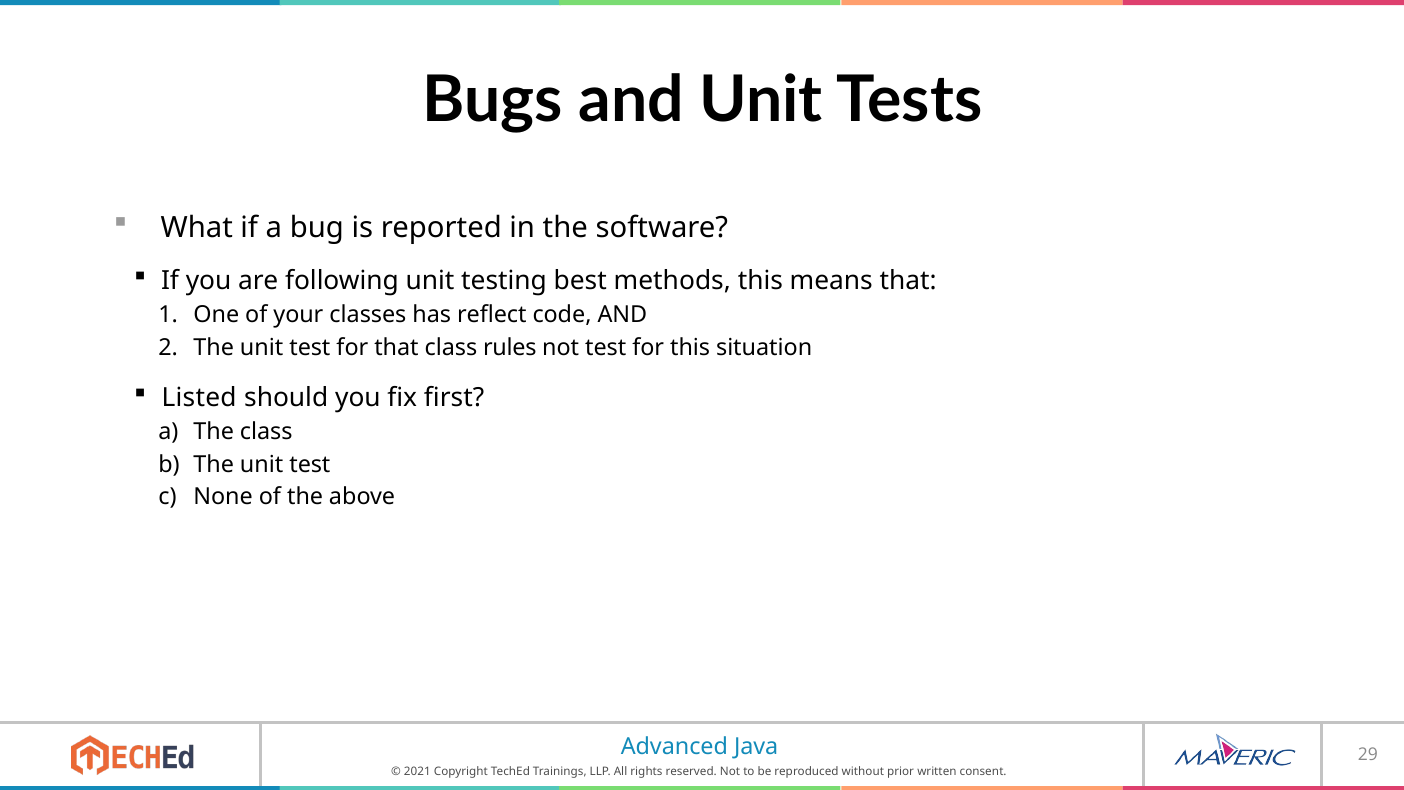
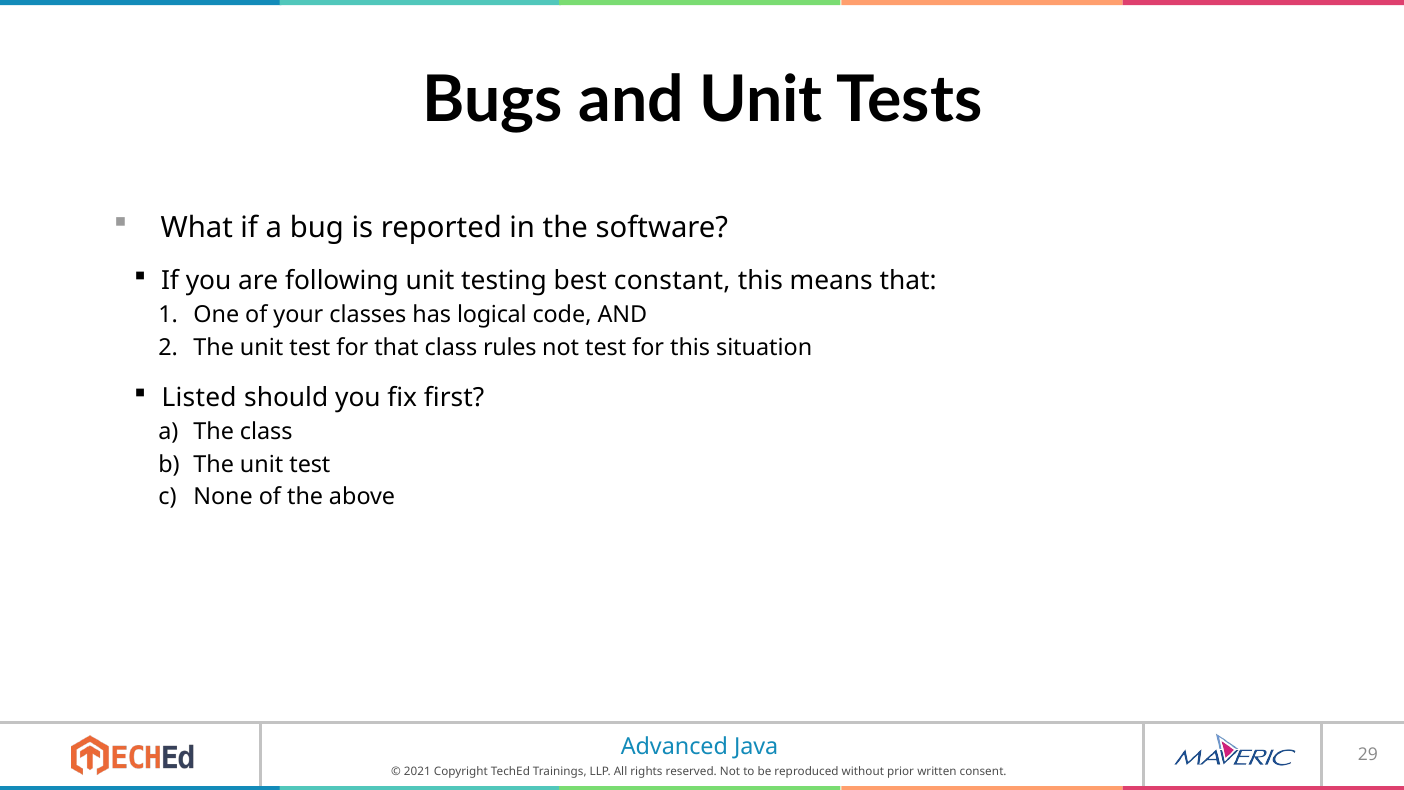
methods: methods -> constant (672, 281)
reflect: reflect -> logical (492, 315)
